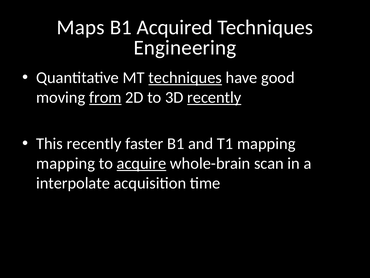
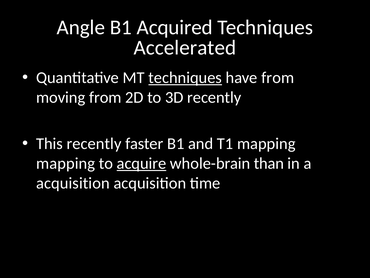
Maps: Maps -> Angle (81, 27)
Engineering: Engineering -> Accelerated (185, 48)
have good: good -> from (278, 78)
from underline: present -> none (105, 97)
recently underline: present -> none (214, 97)
scan: scan -> than (269, 163)
interpolate: interpolate -> acquisition (73, 183)
